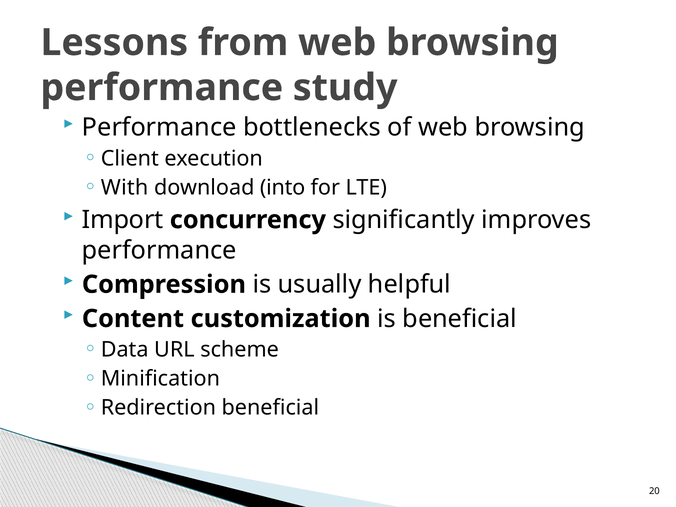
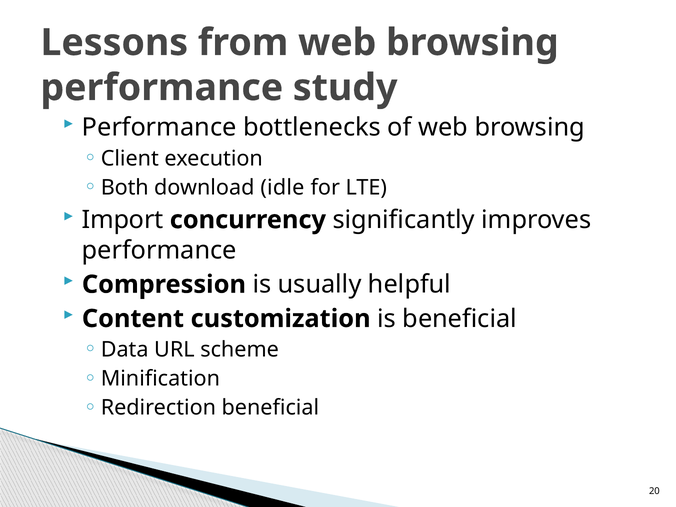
With: With -> Both (125, 188)
into: into -> idle (282, 188)
